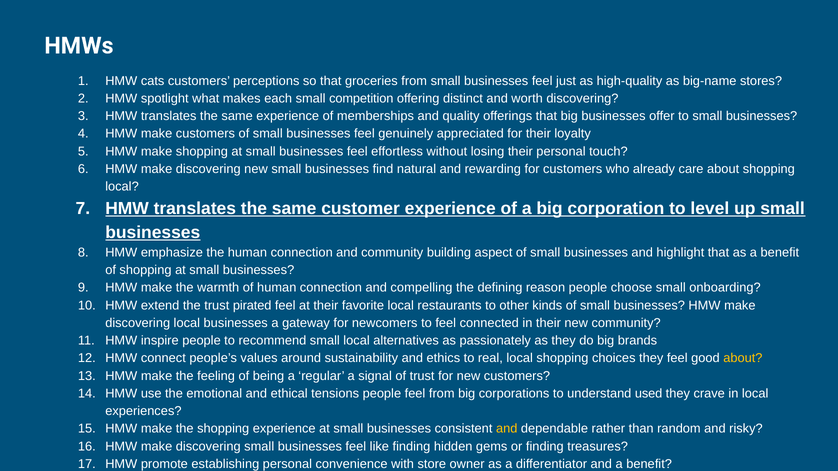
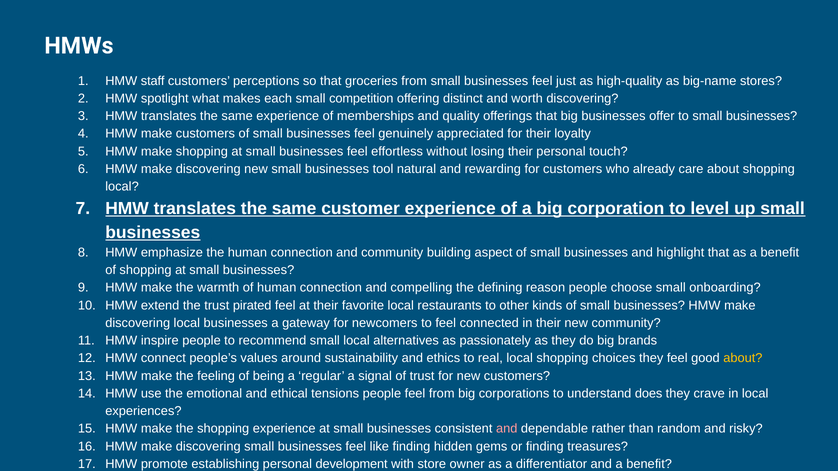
cats: cats -> staff (153, 81)
find: find -> tool (383, 169)
used: used -> does (649, 394)
and colour: yellow -> pink (507, 429)
convenience: convenience -> development (352, 464)
